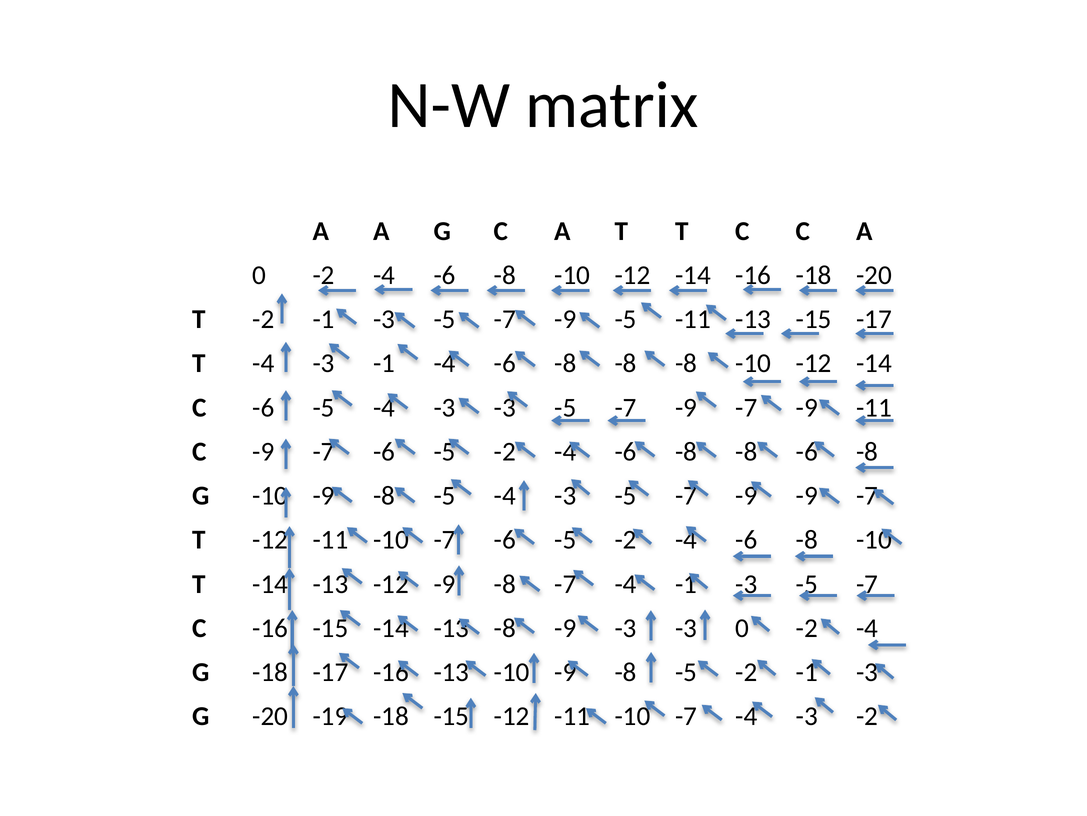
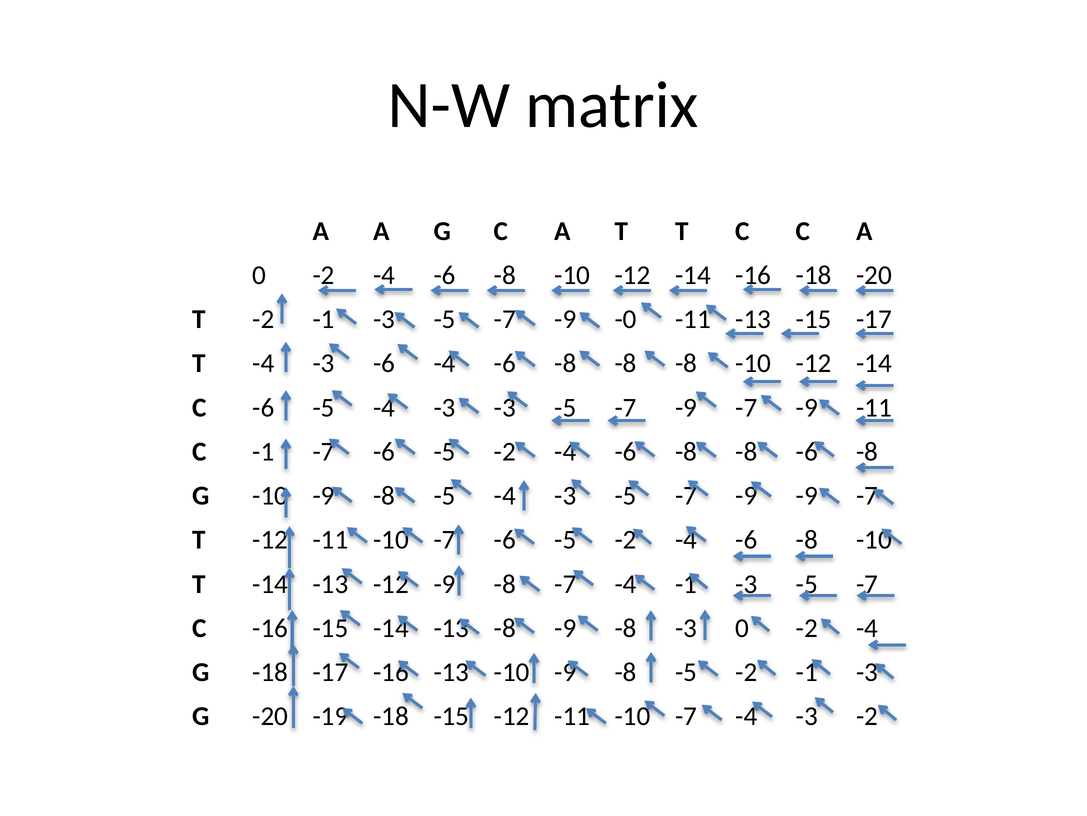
-9 -5: -5 -> -0 (626, 319)
-1: -1 -> -6 (384, 363)
C -9: -9 -> -1 (263, 451)
-3: -3 -> -8 (626, 628)
